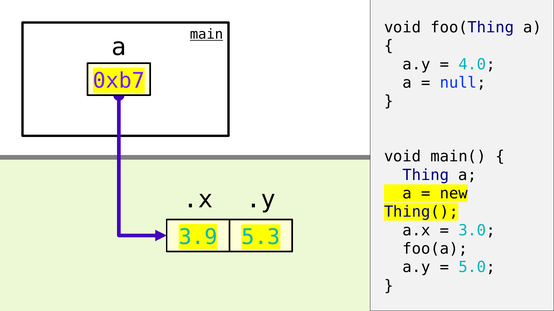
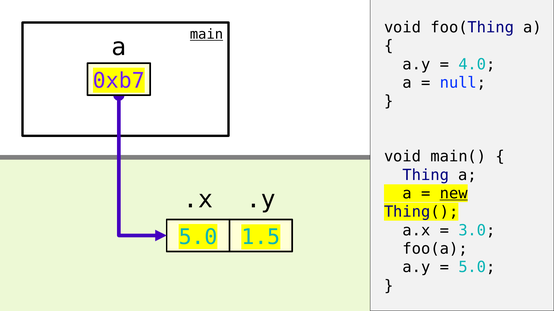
new underline: none -> present (454, 194)
3.9: 3.9 -> 5.0 (198, 237)
5.3: 5.3 -> 1.5 (261, 238)
